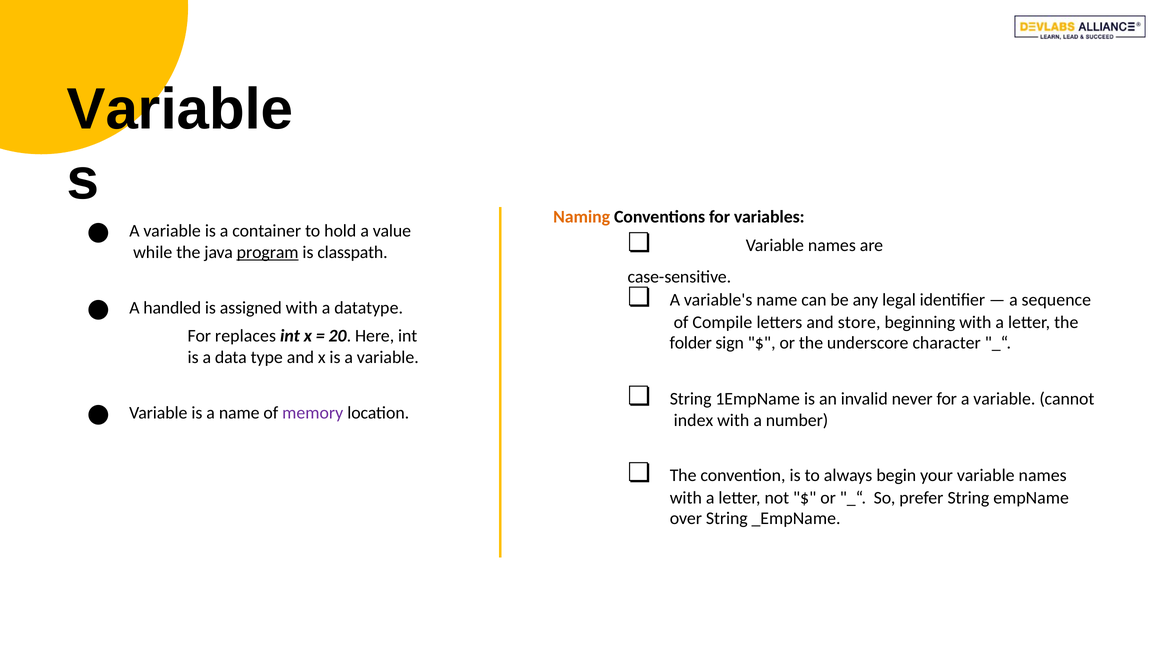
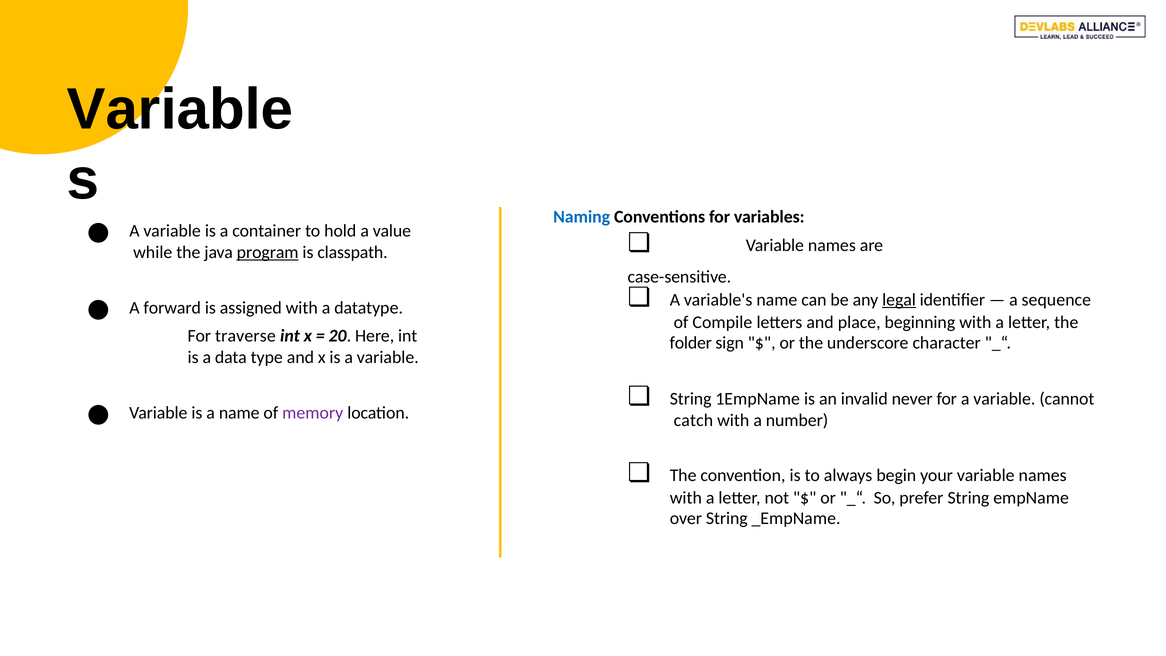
Naming colour: orange -> blue (582, 217)
legal underline: none -> present (899, 300)
handled: handled -> forward (172, 308)
store: store -> place (859, 322)
replaces: replaces -> traverse (245, 336)
index: index -> catch (693, 421)
